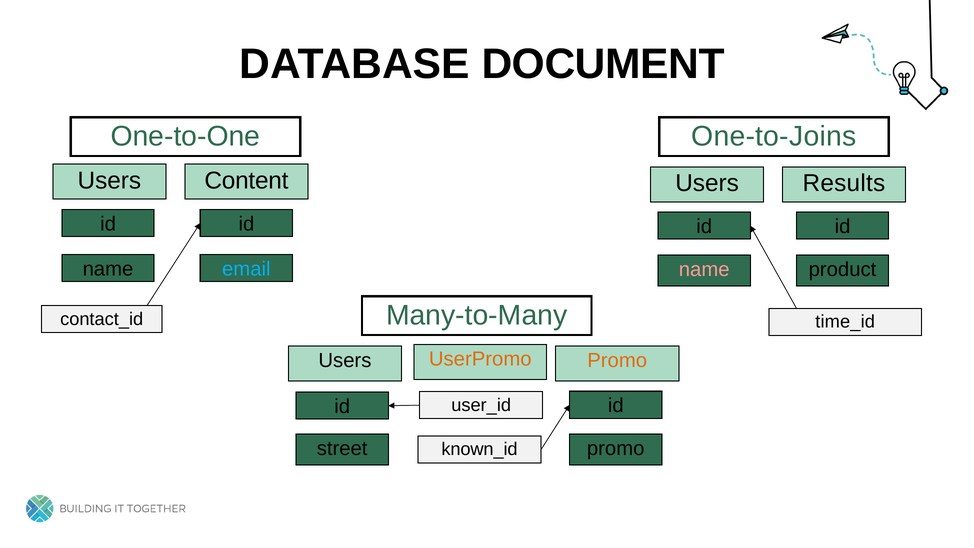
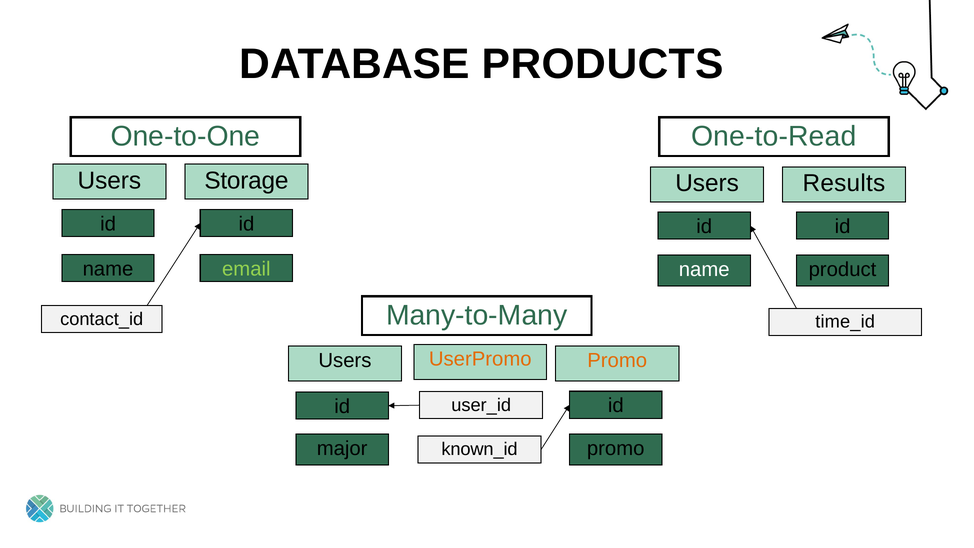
DOCUMENT: DOCUMENT -> PRODUCTS (603, 64)
One-to-Joins: One-to-Joins -> One-to-Read (774, 136)
Content: Content -> Storage (246, 181)
email colour: light blue -> light green (246, 269)
name colour: pink -> white (704, 269)
street: street -> major (342, 448)
